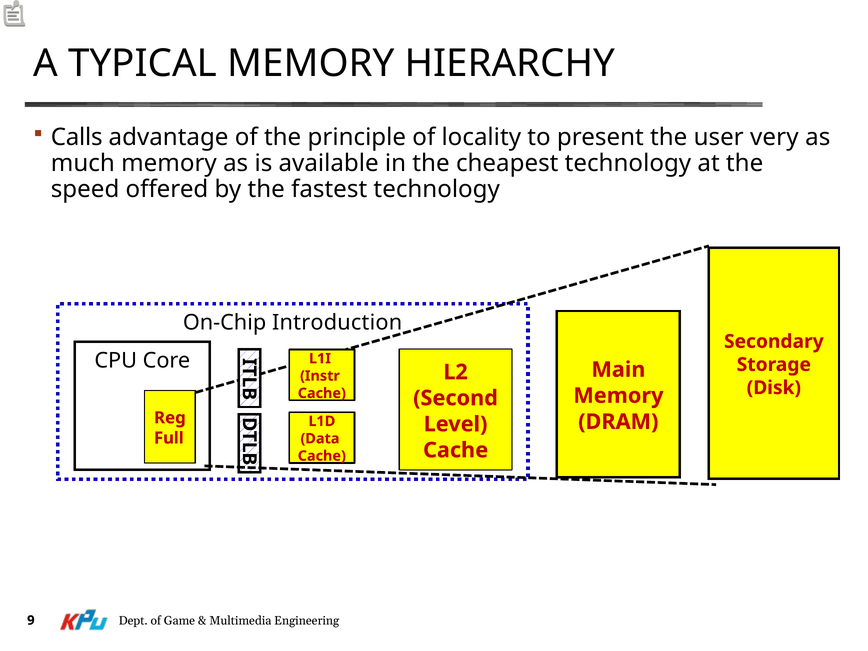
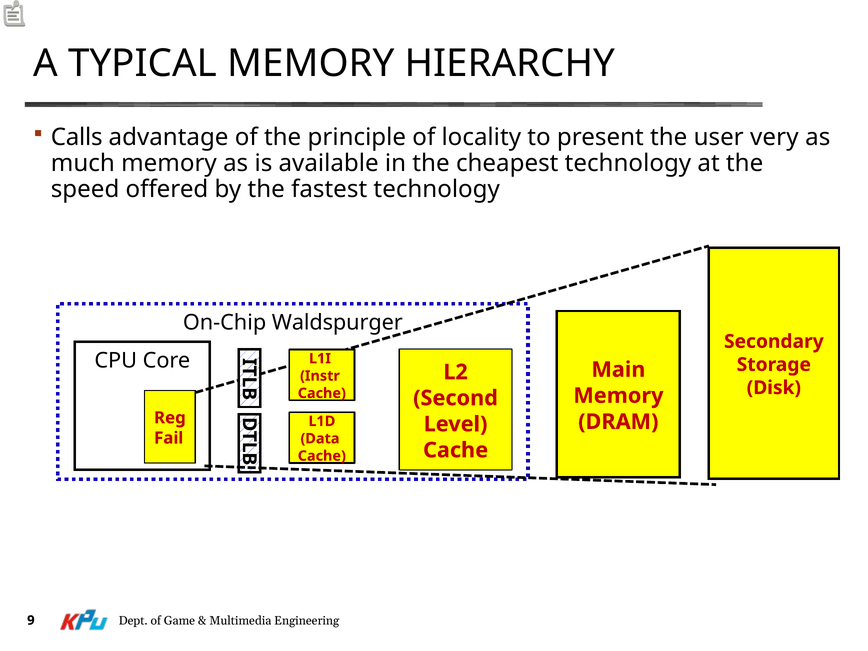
Introduction: Introduction -> Waldspurger (337, 323)
Full: Full -> Fail (169, 438)
